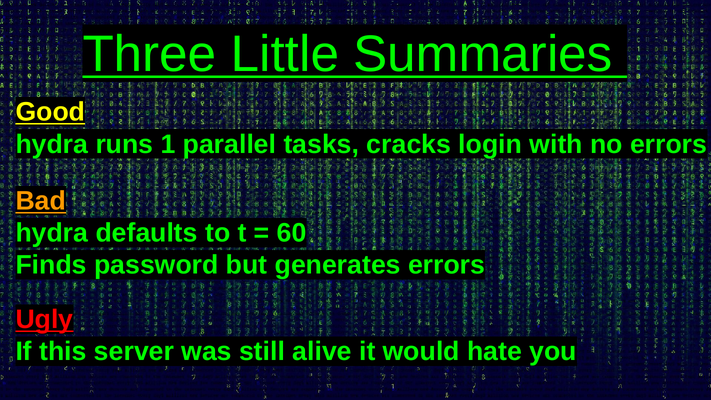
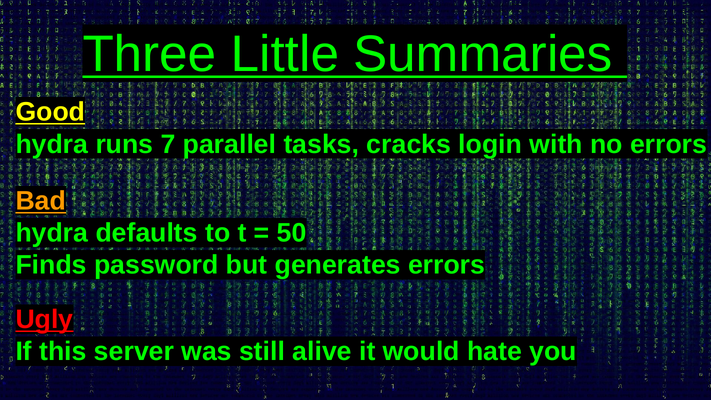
1: 1 -> 7 (168, 144)
60: 60 -> 50 (292, 233)
